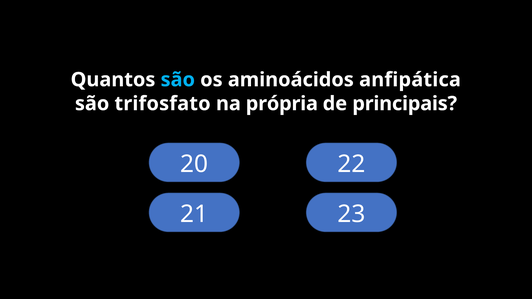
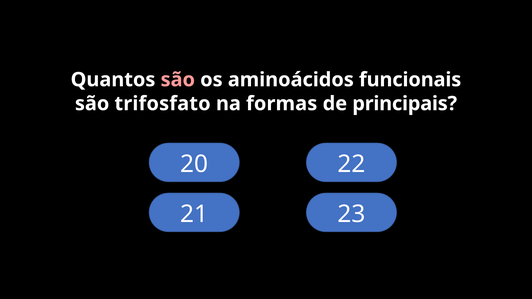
são colour: light blue -> pink (178, 80)
anfipática: anfipática -> funcionais (410, 80)
própria: própria -> formas (282, 104)
